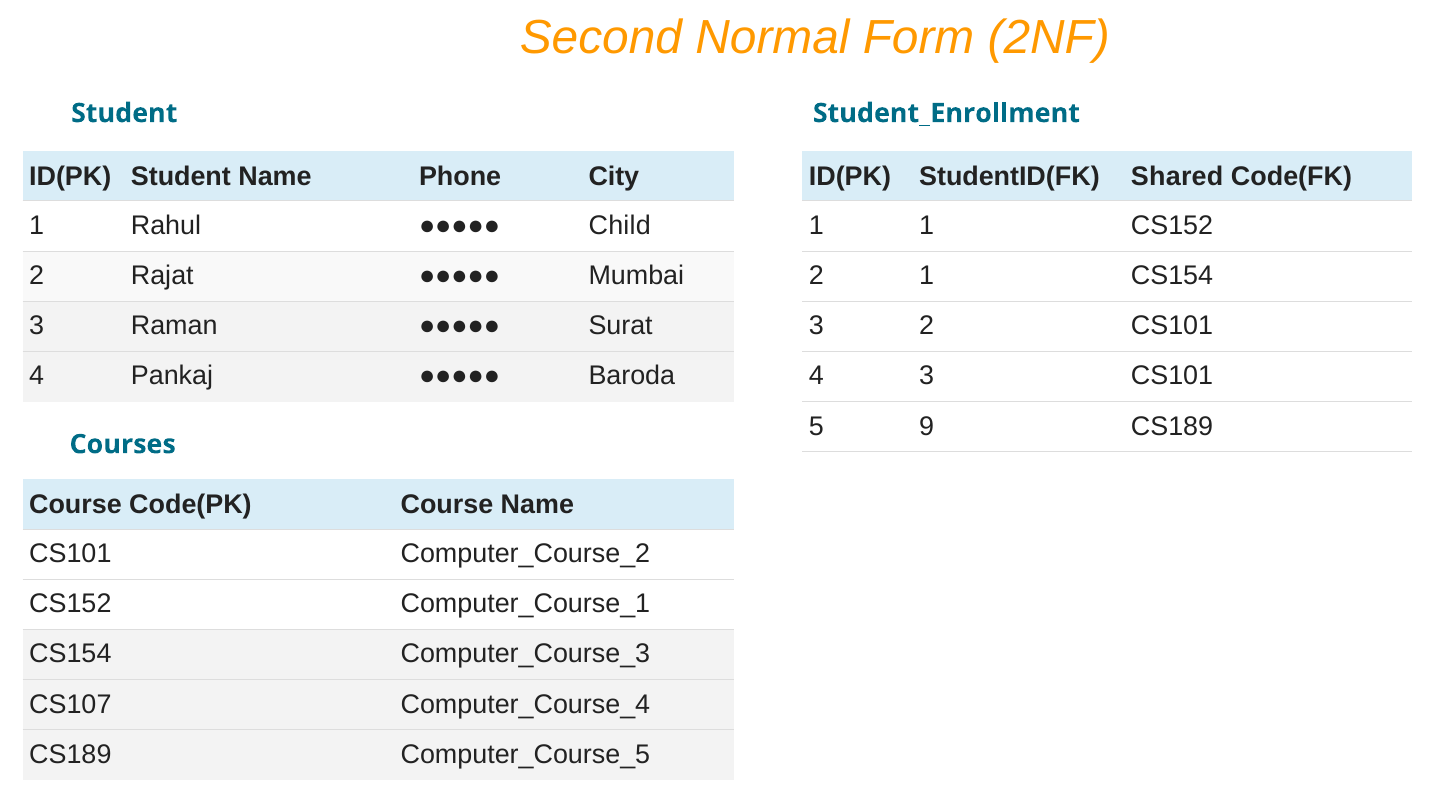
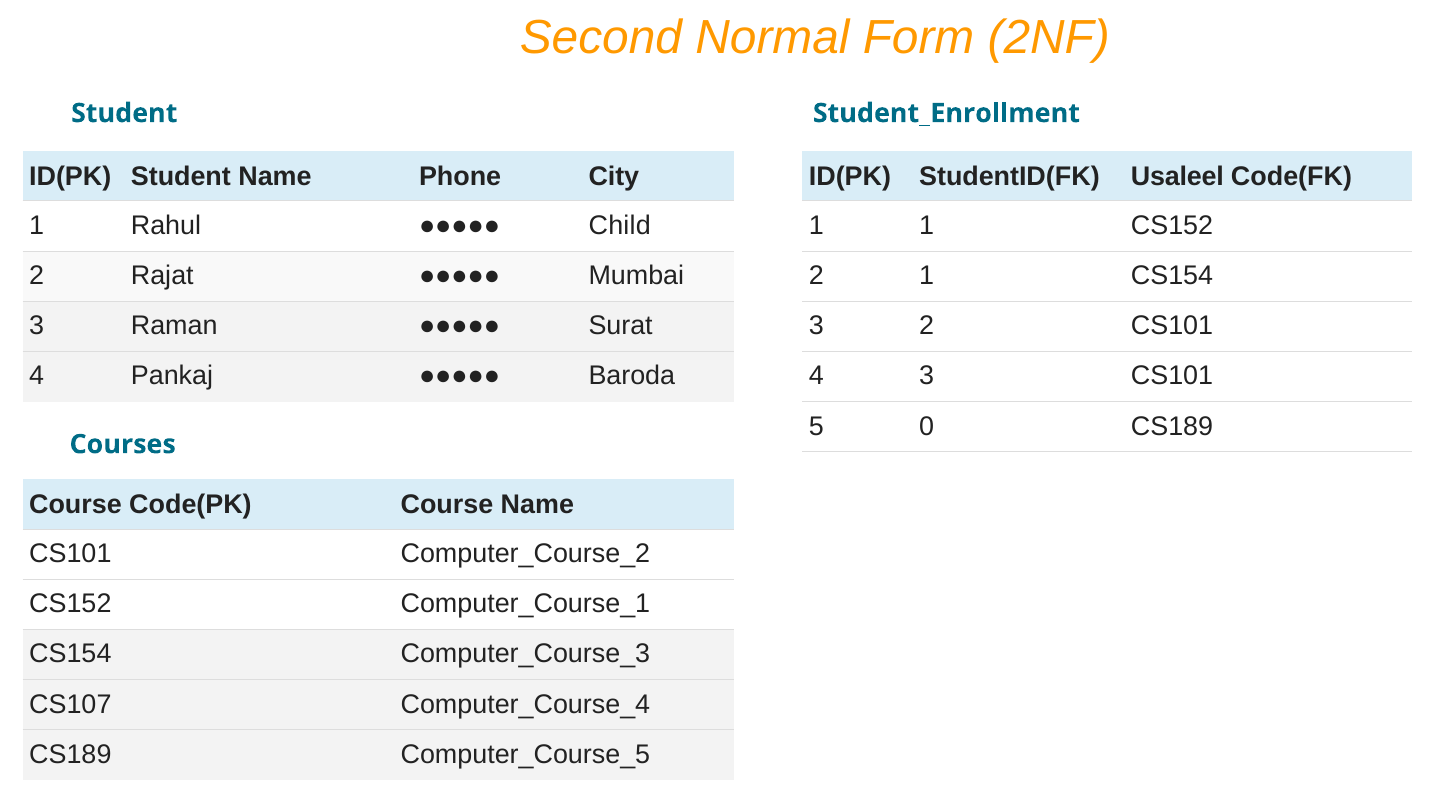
Shared: Shared -> Usaleel (1177, 176)
9: 9 -> 0 (927, 426)
